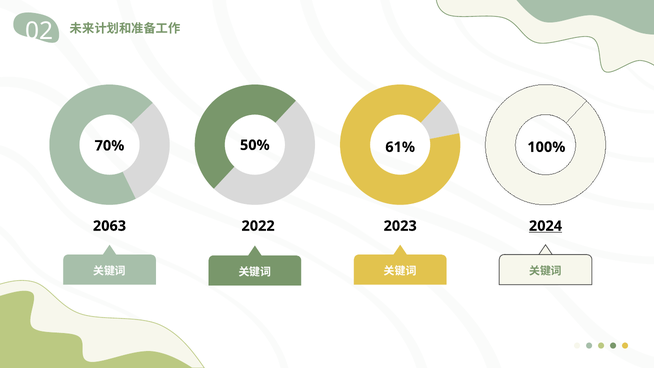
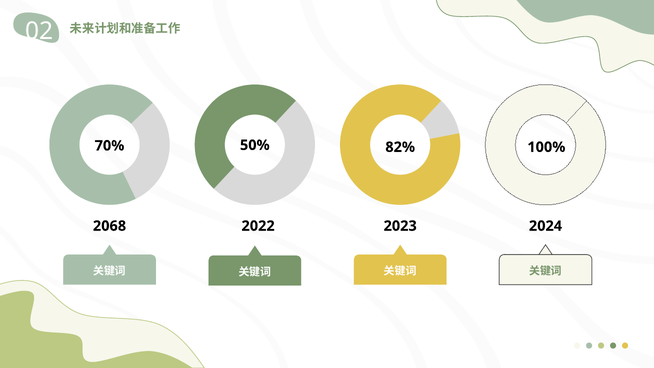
61%: 61% -> 82% (400, 147)
2063: 2063 -> 2068 (110, 226)
2024 underline: present -> none (546, 226)
